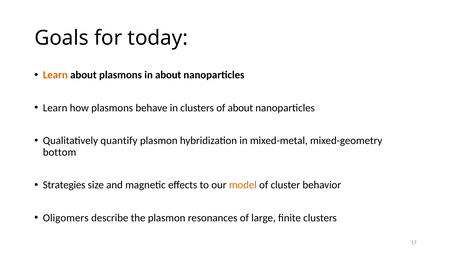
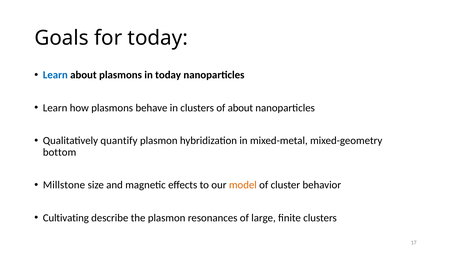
Learn colour: orange -> blue (55, 75)
in about: about -> today (168, 75)
Strategies: Strategies -> Millstone (64, 185)
Oligomers: Oligomers -> Cultivating (66, 218)
